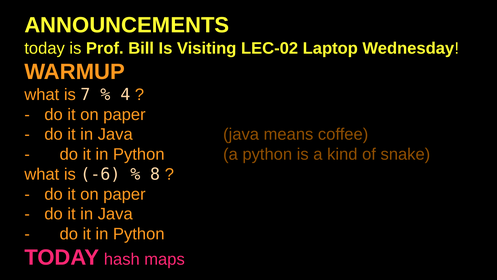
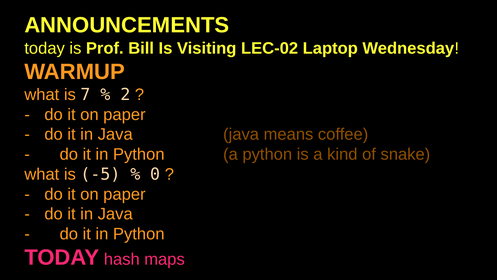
4: 4 -> 2 (125, 95)
-6: -6 -> -5 (100, 174)
8: 8 -> 0 (155, 174)
